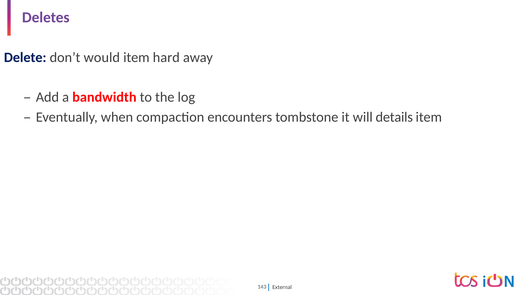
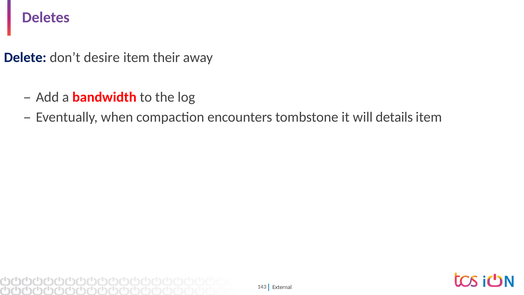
would: would -> desire (102, 57)
hard: hard -> their (166, 57)
